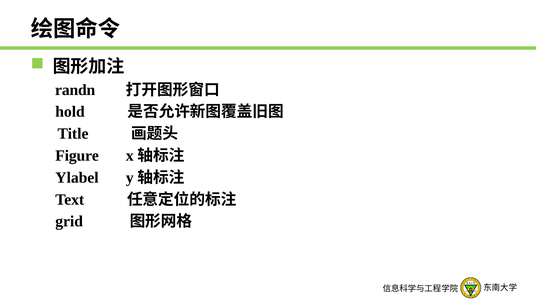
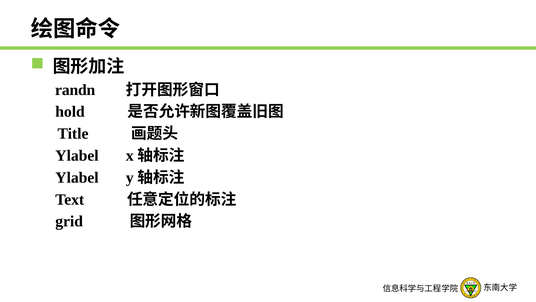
Figure: Figure -> Ylabel (77, 155)
